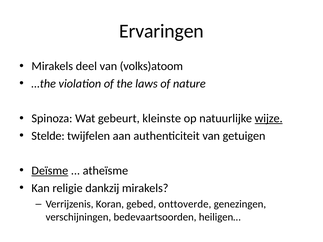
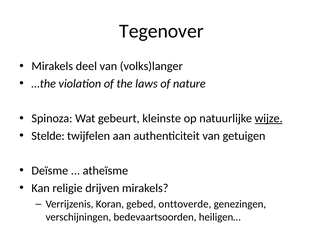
Ervaringen: Ervaringen -> Tegenover (161, 31)
volks)atoom: volks)atoom -> volks)langer (151, 66)
Deïsme underline: present -> none (50, 171)
dankzij: dankzij -> drijven (102, 188)
